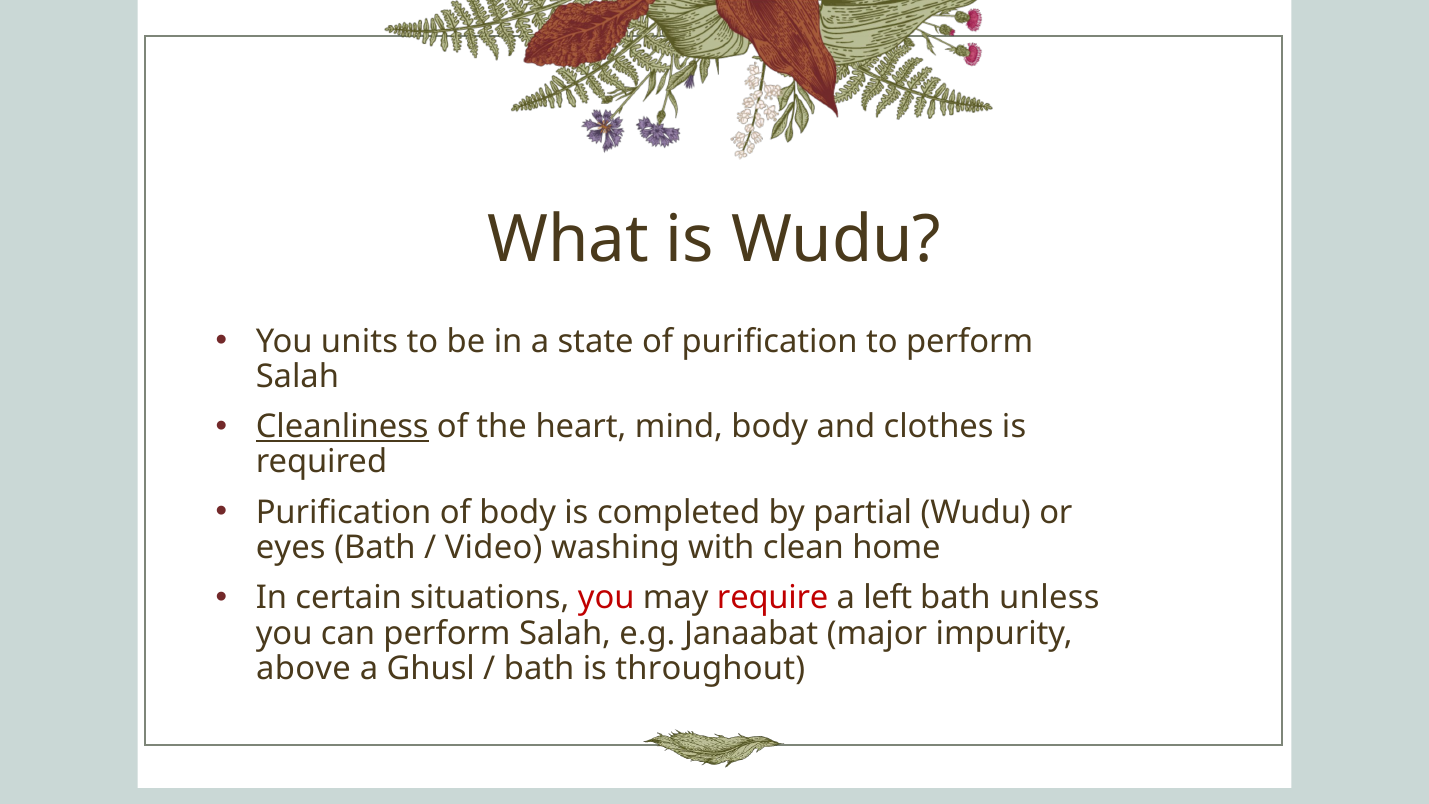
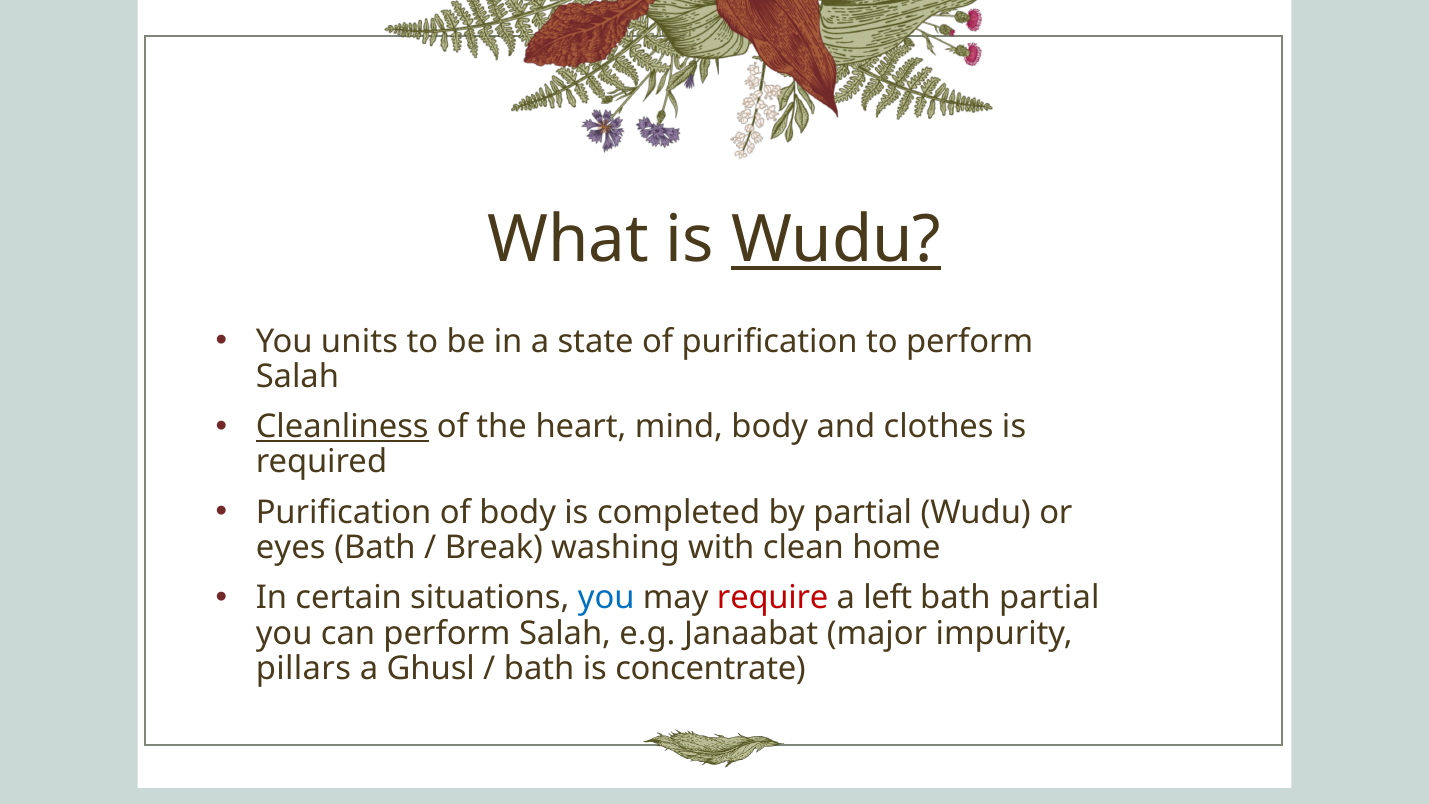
Wudu underline: none -> present (836, 240)
Video: Video -> Break (494, 548)
you colour: red -> blue (606, 598)
bath unless: unless -> partial (1049, 598)
above: above -> pillars (303, 668)
throughout: throughout -> concentrate (711, 668)
